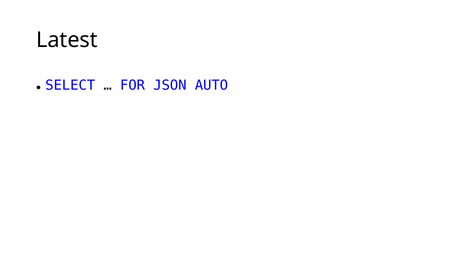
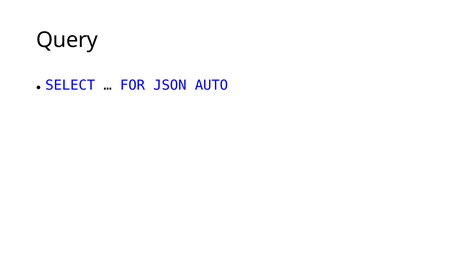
Latest: Latest -> Query (67, 40)
